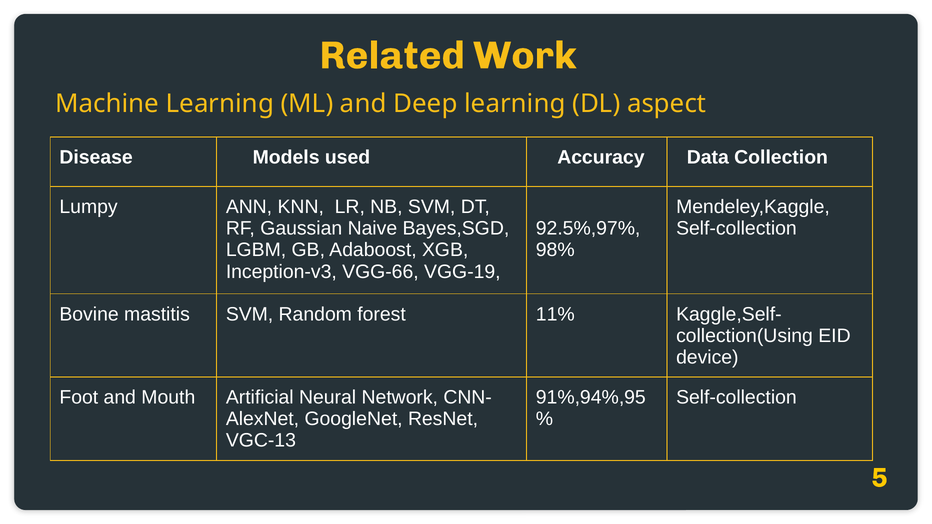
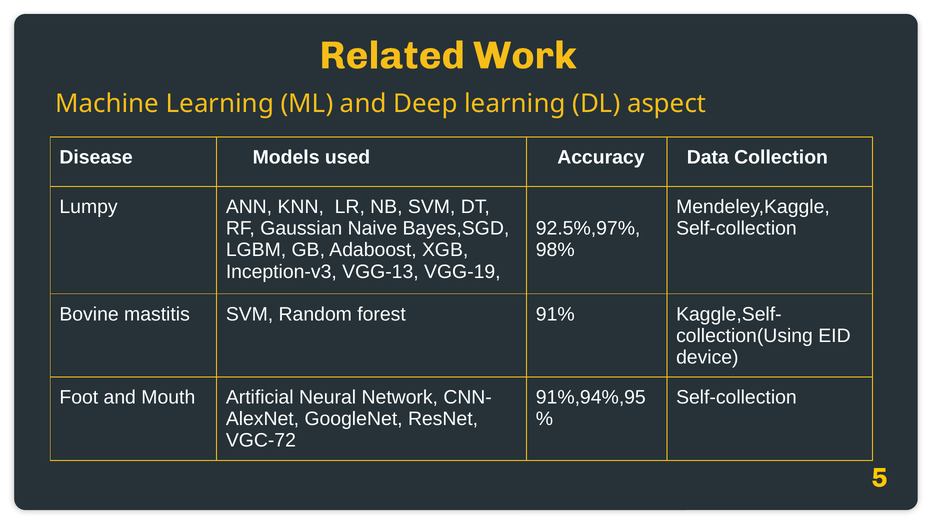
VGG-66: VGG-66 -> VGG-13 (380, 272)
11%: 11% -> 91% (555, 314)
VGC-13: VGC-13 -> VGC-72 (261, 441)
